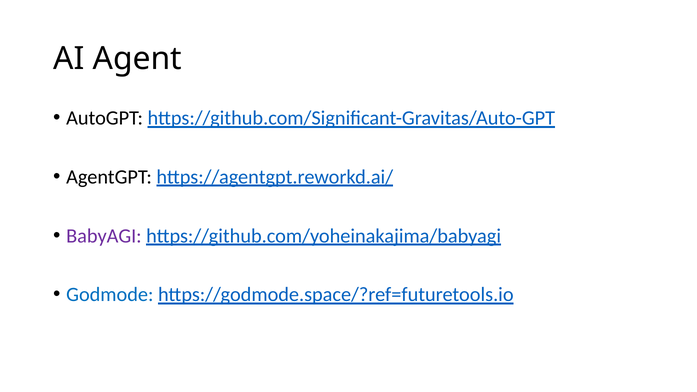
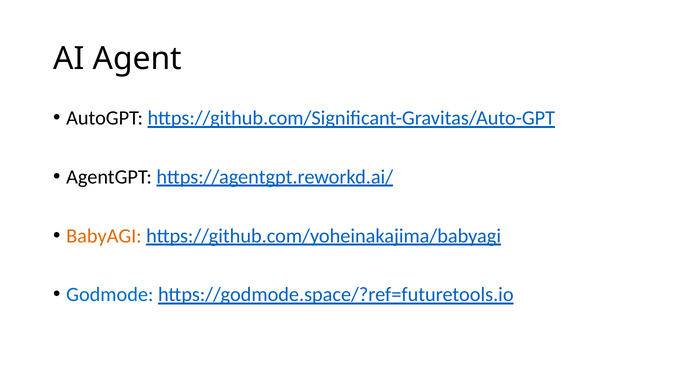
BabyAGI colour: purple -> orange (104, 236)
